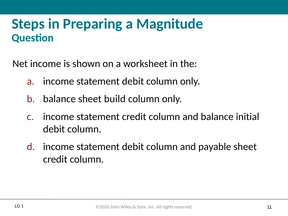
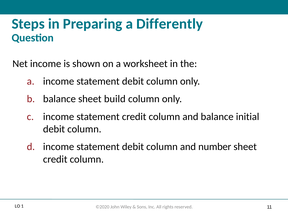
Magnitude: Magnitude -> Differently (170, 24)
payable: payable -> number (215, 147)
